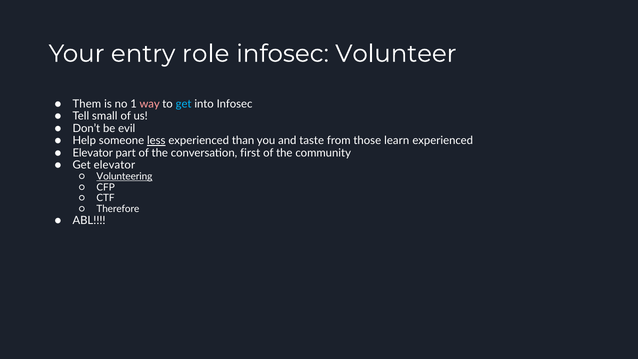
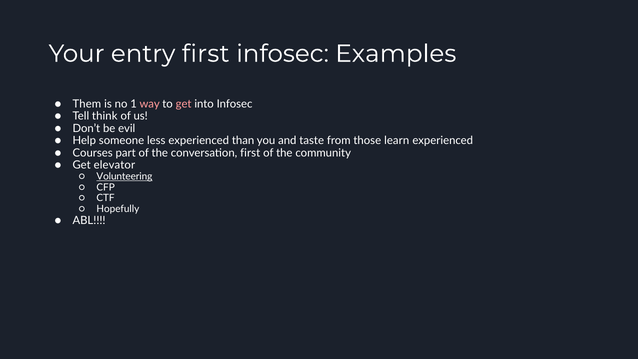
entry role: role -> first (206, 54)
Volunteer: Volunteer -> Examples (396, 54)
get colour: light blue -> pink (184, 104)
small: small -> think (105, 116)
less underline: present -> none (156, 141)
Elevator: Elevator -> Courses (93, 153)
Therefore: Therefore -> Hopefully (118, 209)
